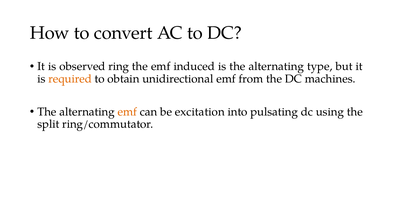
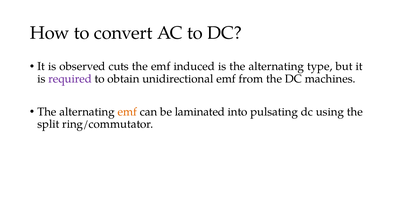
ring: ring -> cuts (119, 66)
required colour: orange -> purple (70, 79)
excitation: excitation -> laminated (200, 112)
